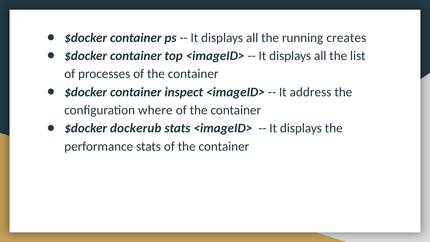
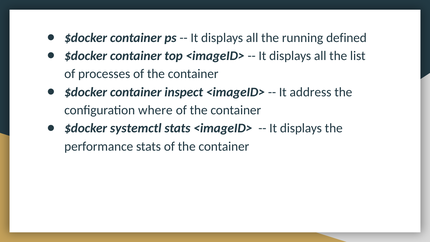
creates: creates -> defined (346, 38)
dockerub: dockerub -> systemctl (136, 128)
